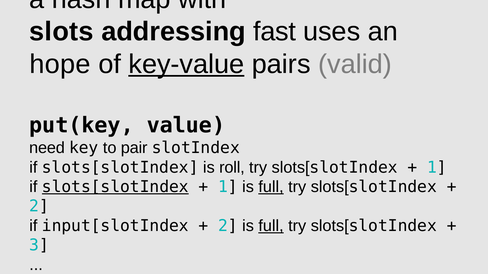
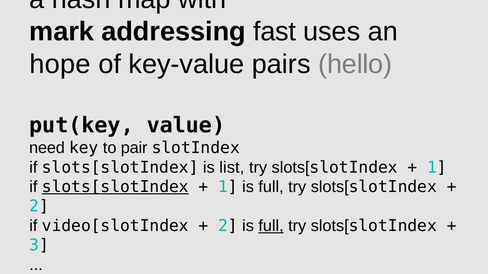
slots: slots -> mark (62, 32)
key-value underline: present -> none (186, 64)
valid: valid -> hello (355, 64)
roll: roll -> list (232, 168)
full underline: present -> none (271, 187)
input[slotIndex: input[slotIndex -> video[slotIndex (115, 226)
